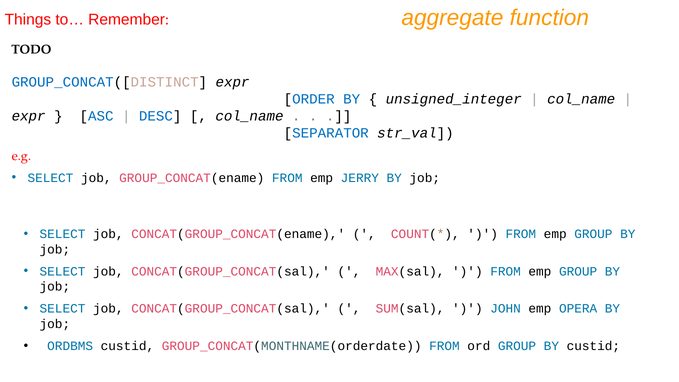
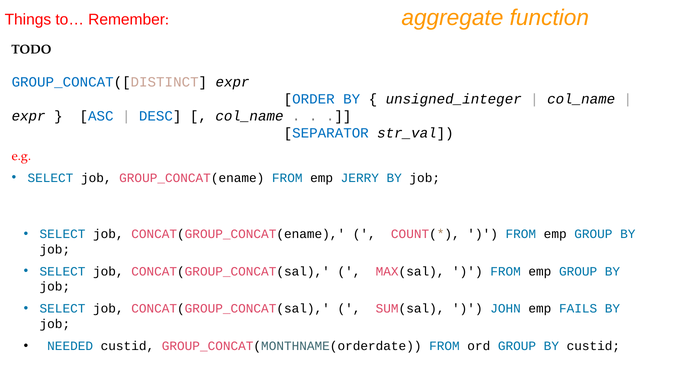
OPERA: OPERA -> FAILS (578, 309)
ORDBMS: ORDBMS -> NEEDED (70, 346)
